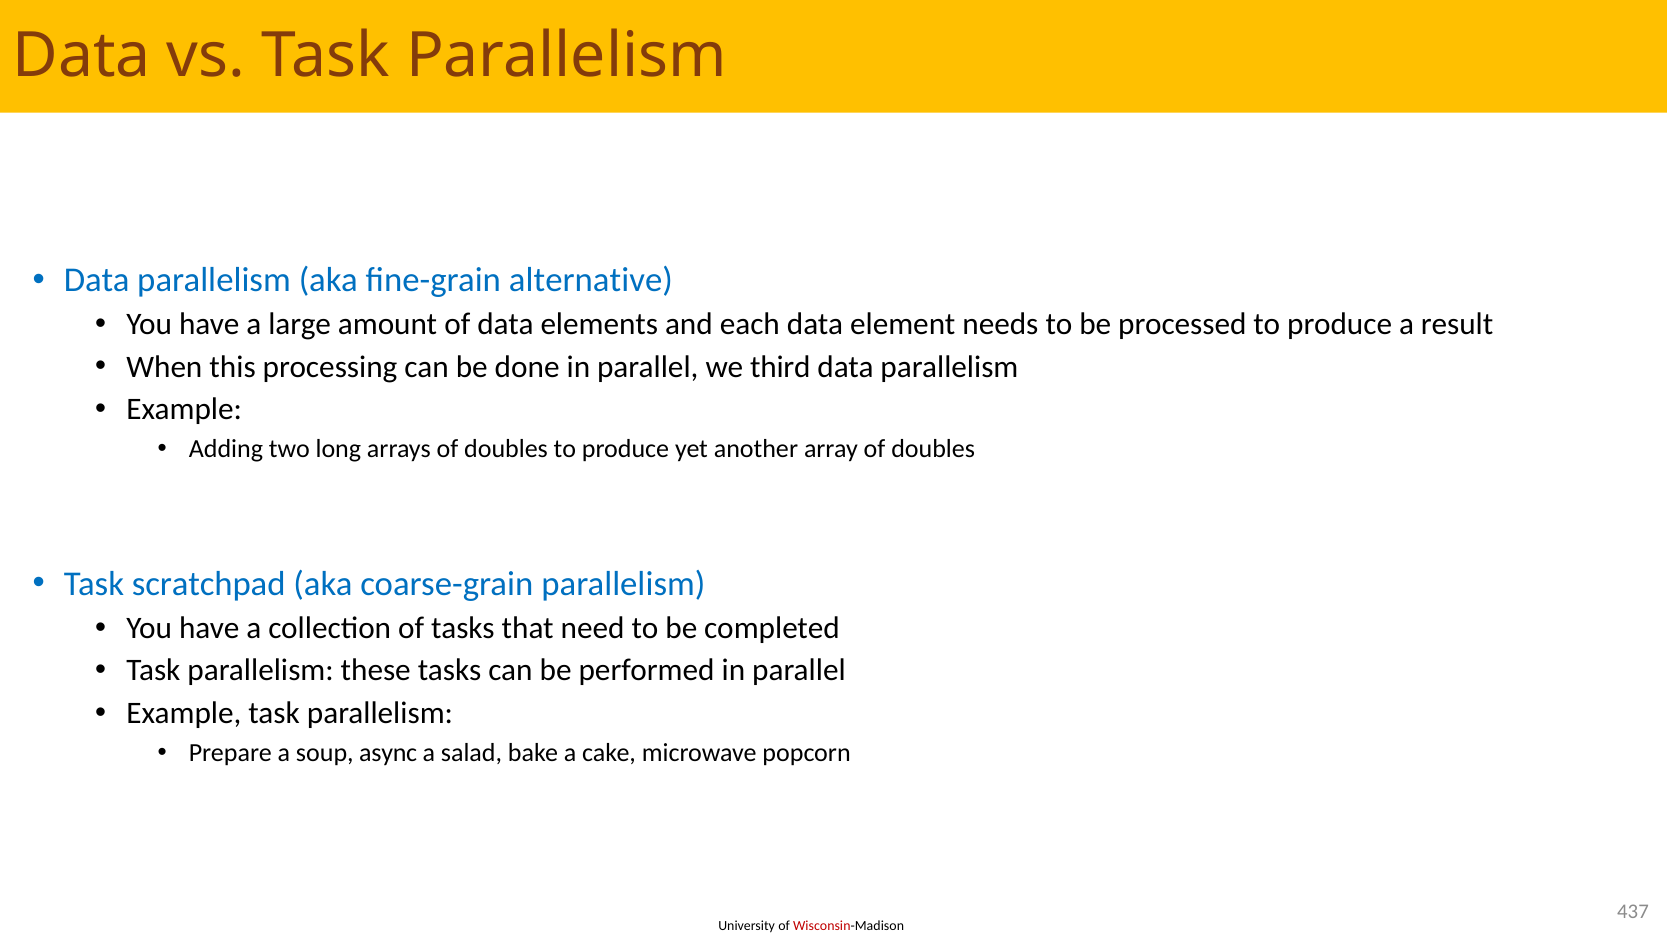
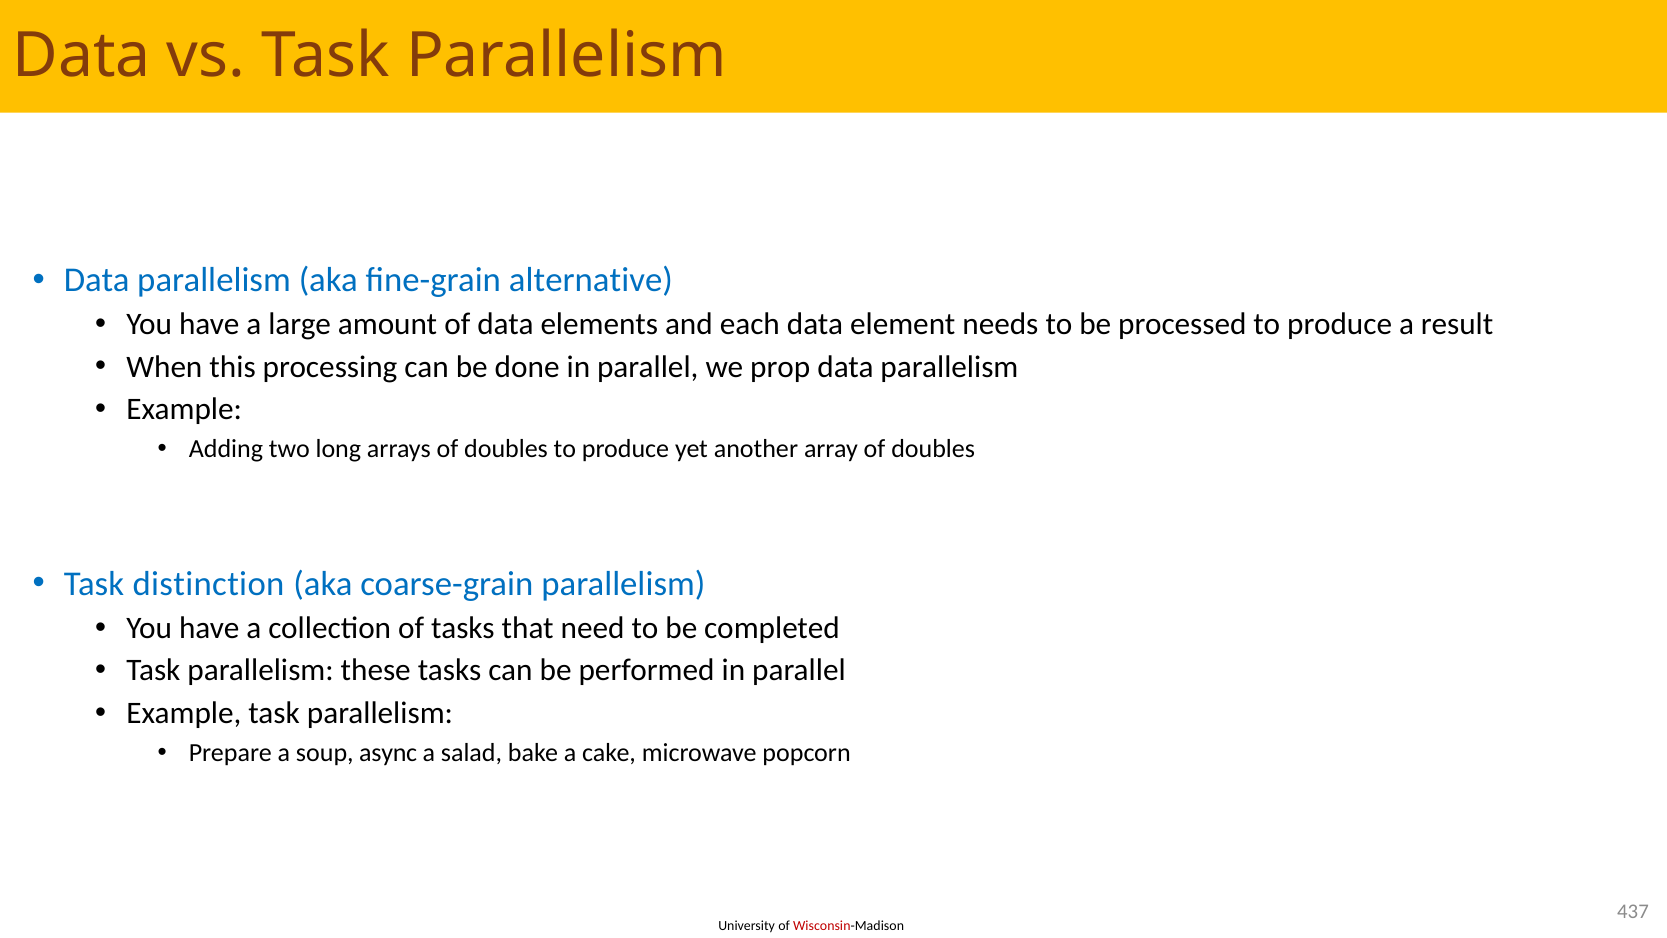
third: third -> prop (780, 367)
scratchpad: scratchpad -> distinction (208, 584)
